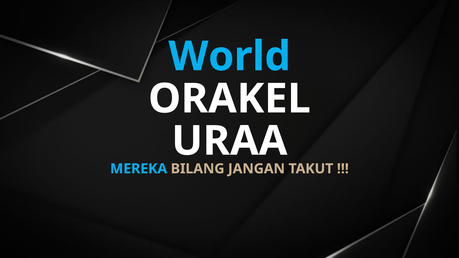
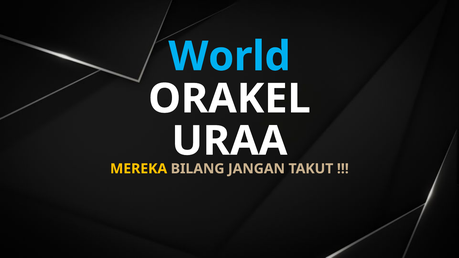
MEREKA colour: light blue -> yellow (139, 169)
